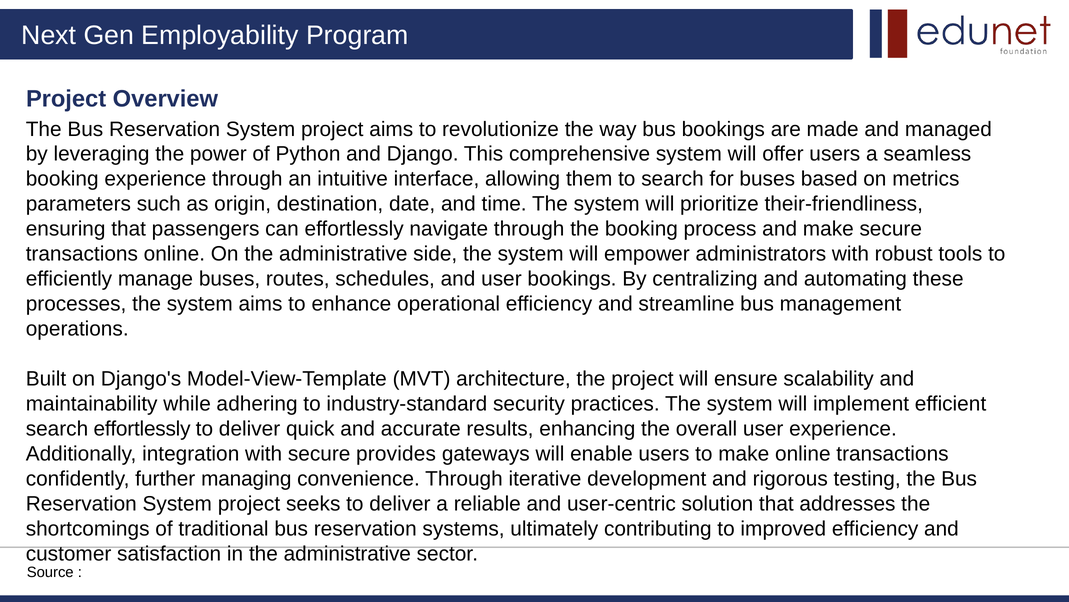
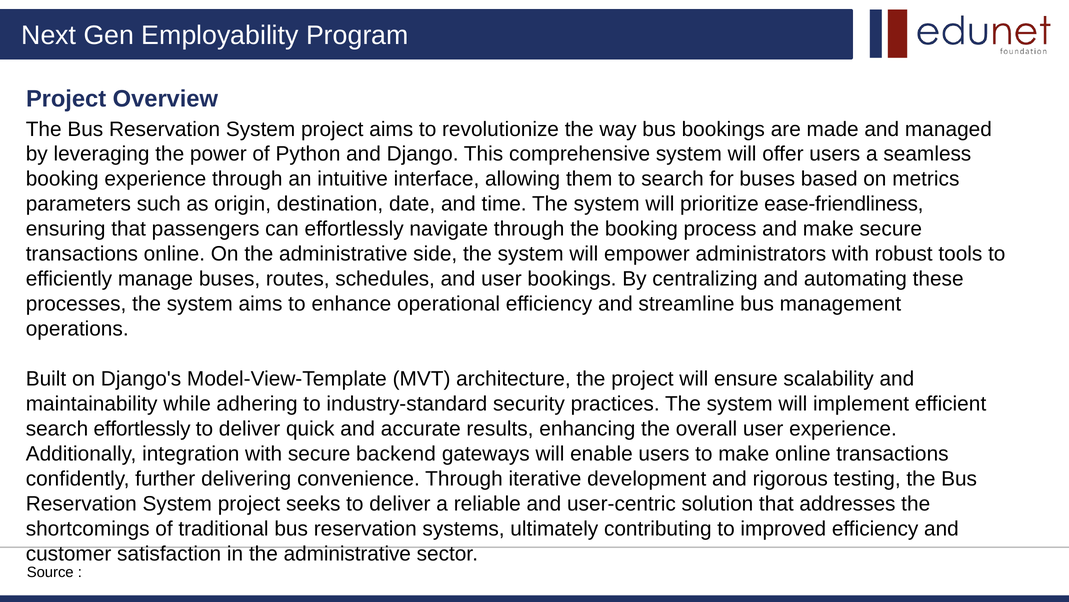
their-friendliness: their-friendliness -> ease-friendliness (844, 204)
provides: provides -> backend (396, 453)
managing: managing -> delivering (246, 478)
